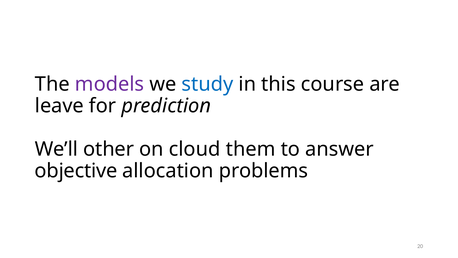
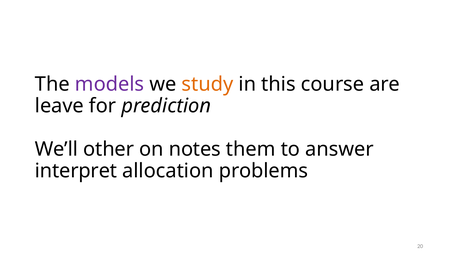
study colour: blue -> orange (207, 84)
cloud: cloud -> notes (195, 149)
objective: objective -> interpret (76, 171)
